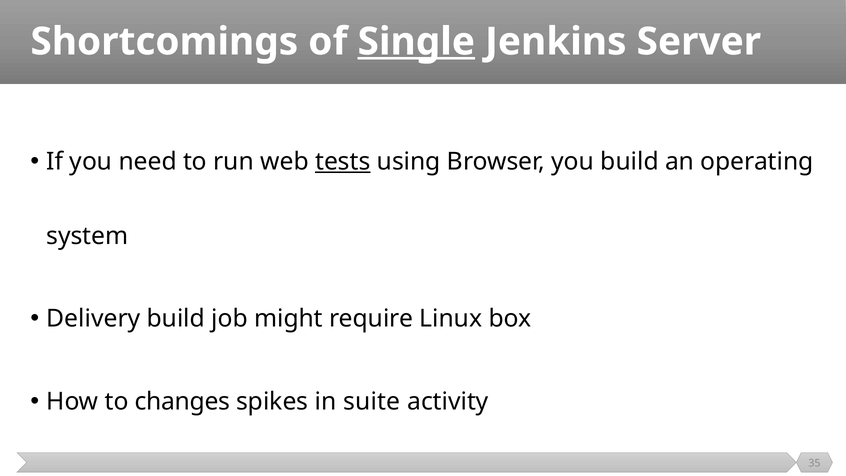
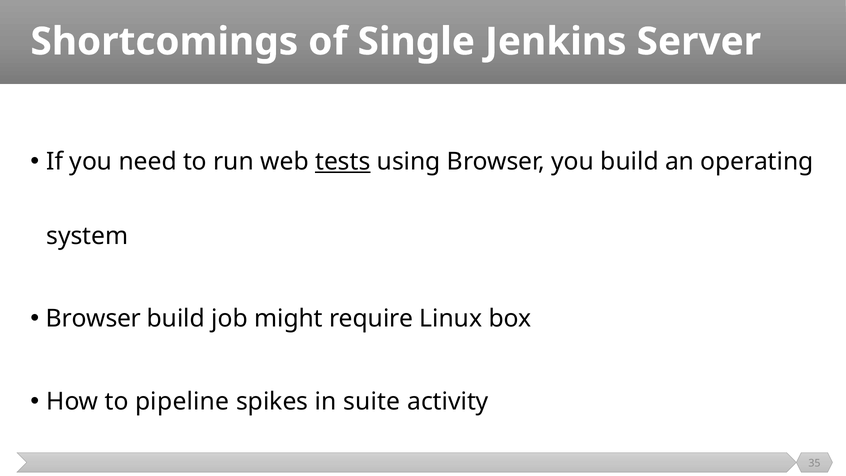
Single underline: present -> none (416, 42)
Delivery: Delivery -> Browser (93, 319)
changes: changes -> pipeline (182, 402)
